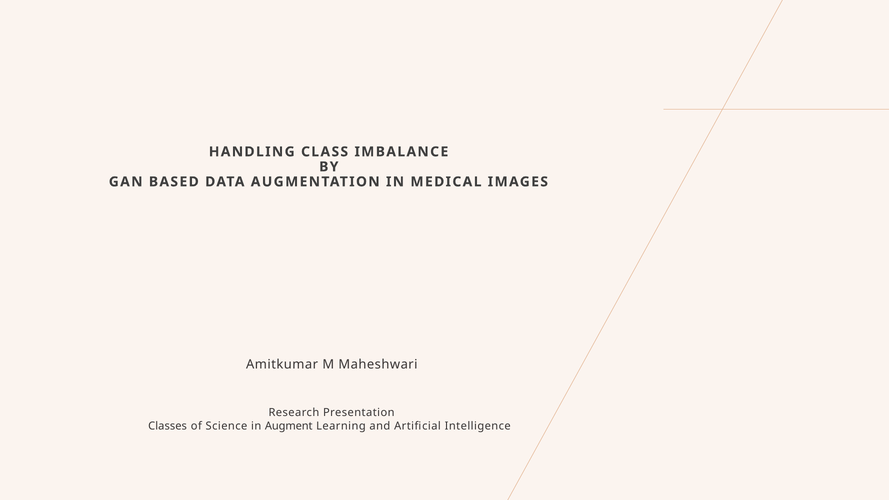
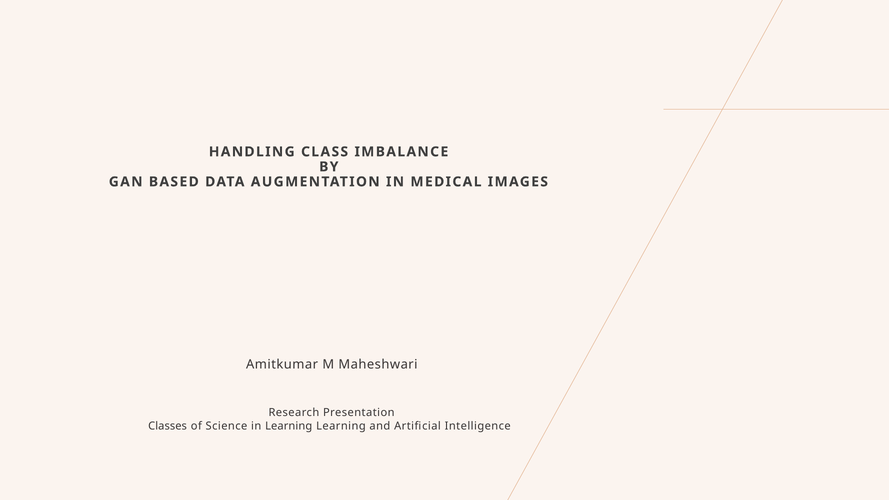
in Augment: Augment -> Learning (289, 426)
